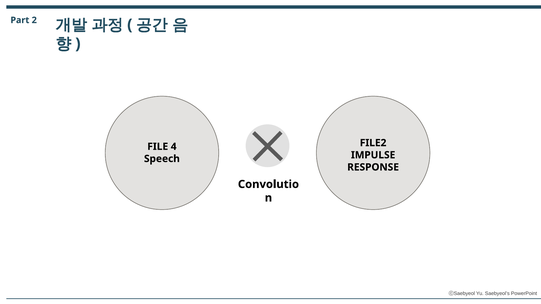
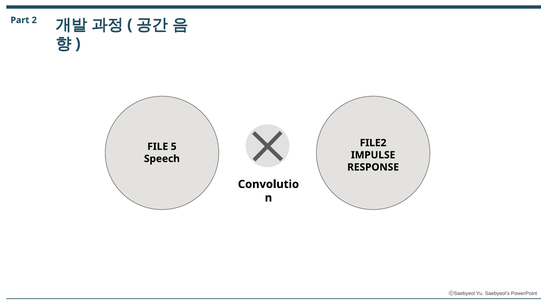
4: 4 -> 5 (174, 147)
